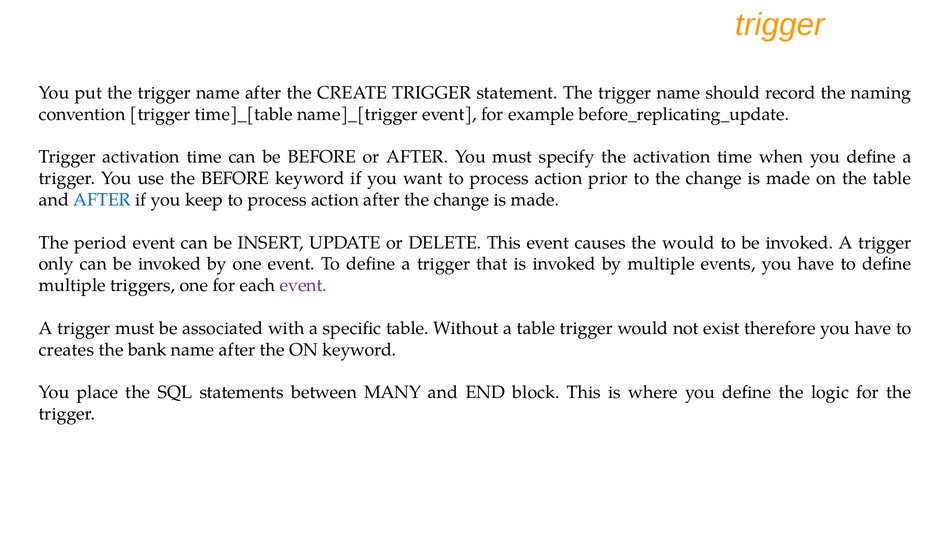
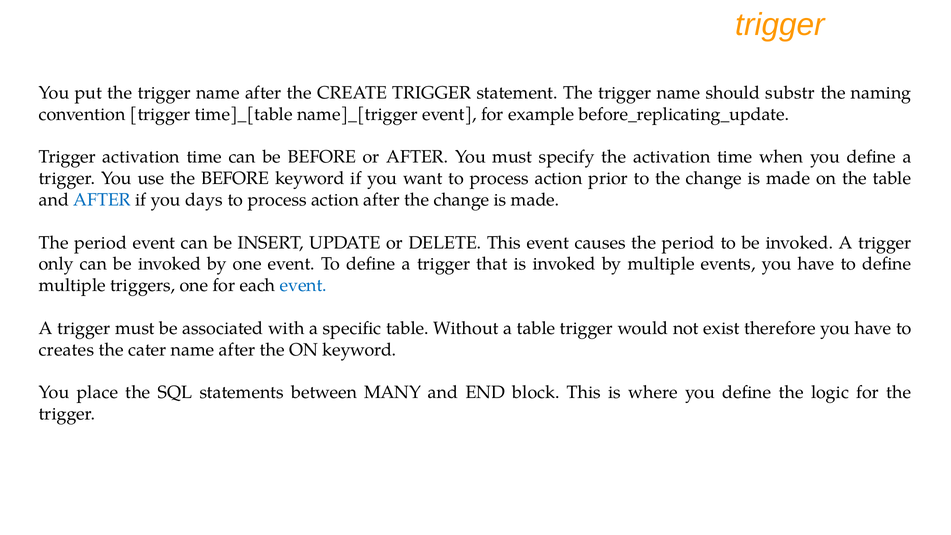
record: record -> substr (790, 93)
keep: keep -> days (204, 200)
causes the would: would -> period (688, 243)
event colour: purple -> blue (303, 285)
bank: bank -> cater (147, 350)
